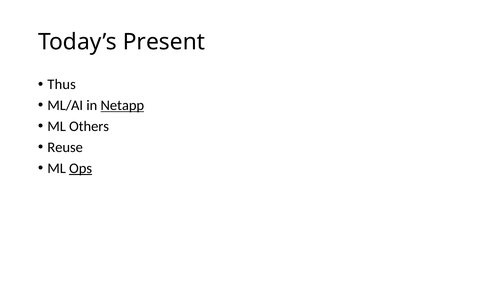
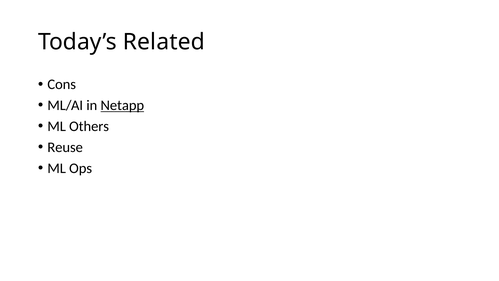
Present: Present -> Related (164, 42)
Thus: Thus -> Cons (62, 84)
Ops underline: present -> none (81, 168)
